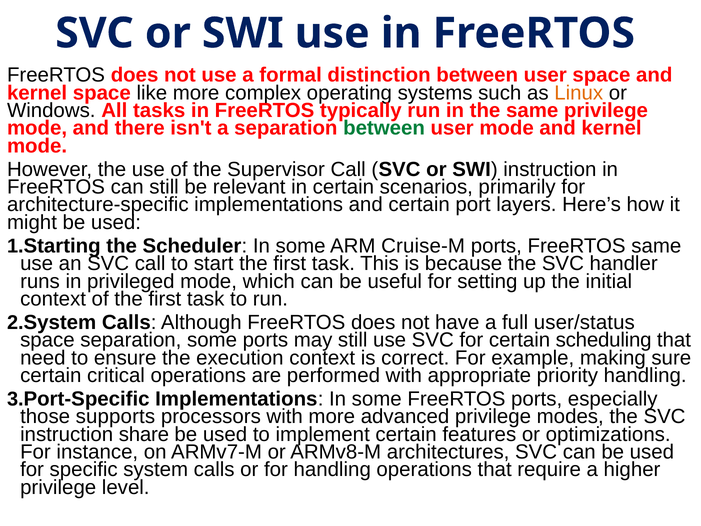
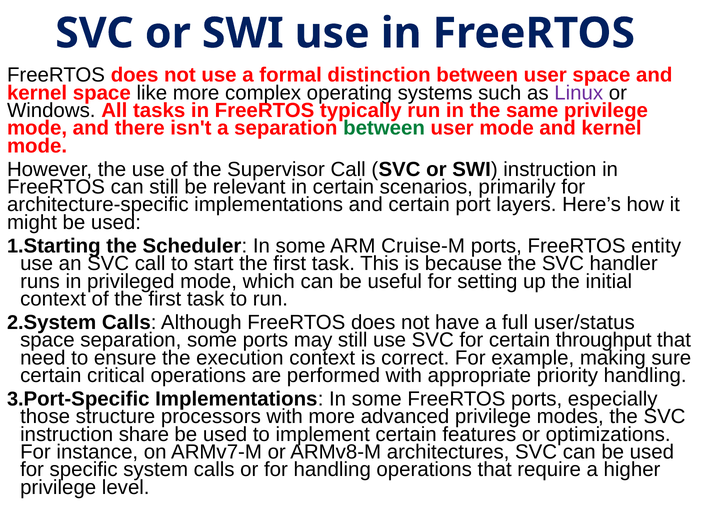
Linux colour: orange -> purple (579, 93)
FreeRTOS same: same -> entity (656, 246)
scheduling: scheduling -> throughput (604, 340)
supports: supports -> structure (115, 416)
